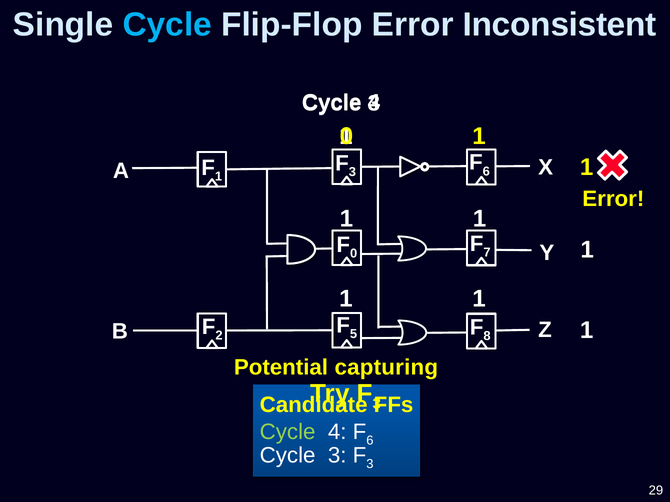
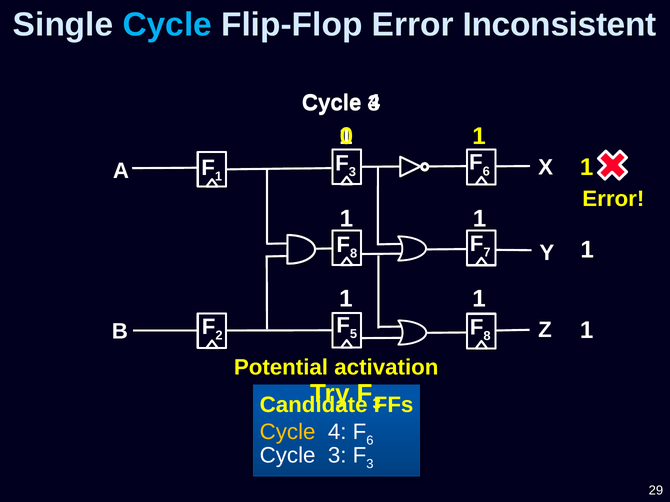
0: 0 -> 8 (354, 254)
capturing: capturing -> activation (386, 368)
Cycle colour: light green -> yellow (288, 432)
